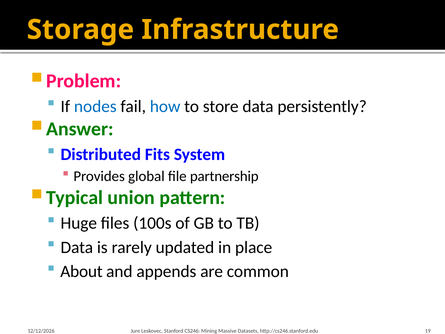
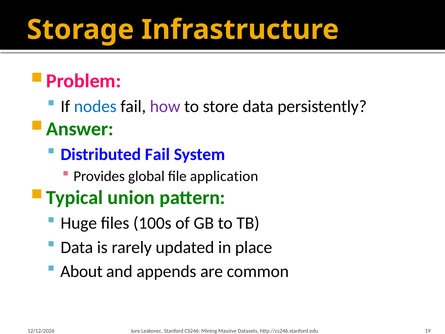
how colour: blue -> purple (165, 106)
Distributed Fits: Fits -> Fail (157, 154)
partnership: partnership -> application (224, 176)
